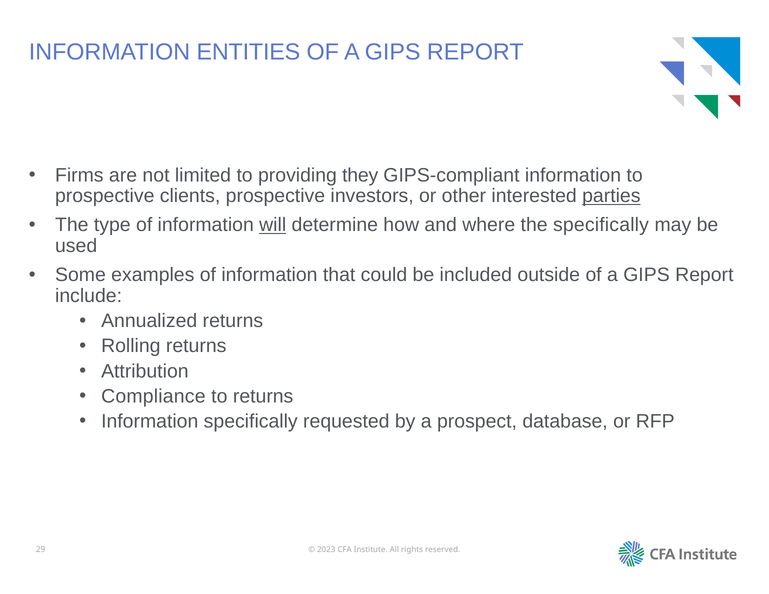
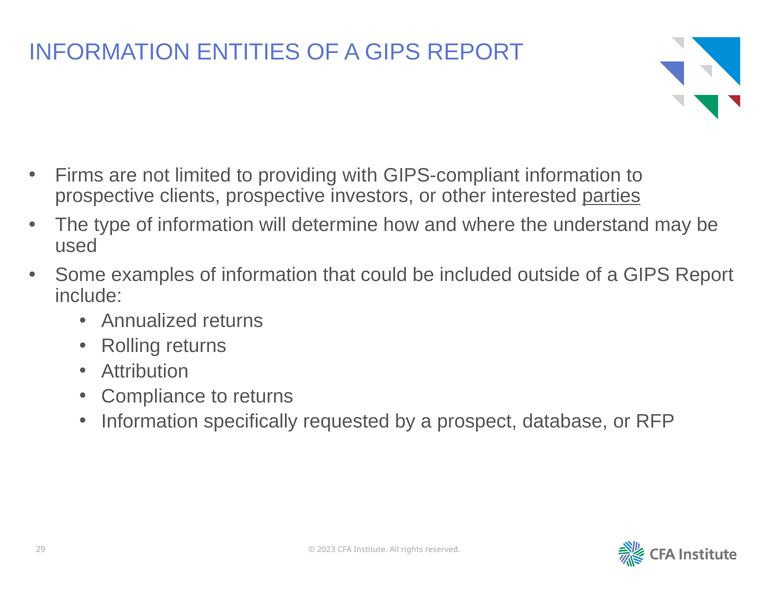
they: they -> with (360, 175)
will underline: present -> none (273, 225)
the specifically: specifically -> understand (601, 225)
